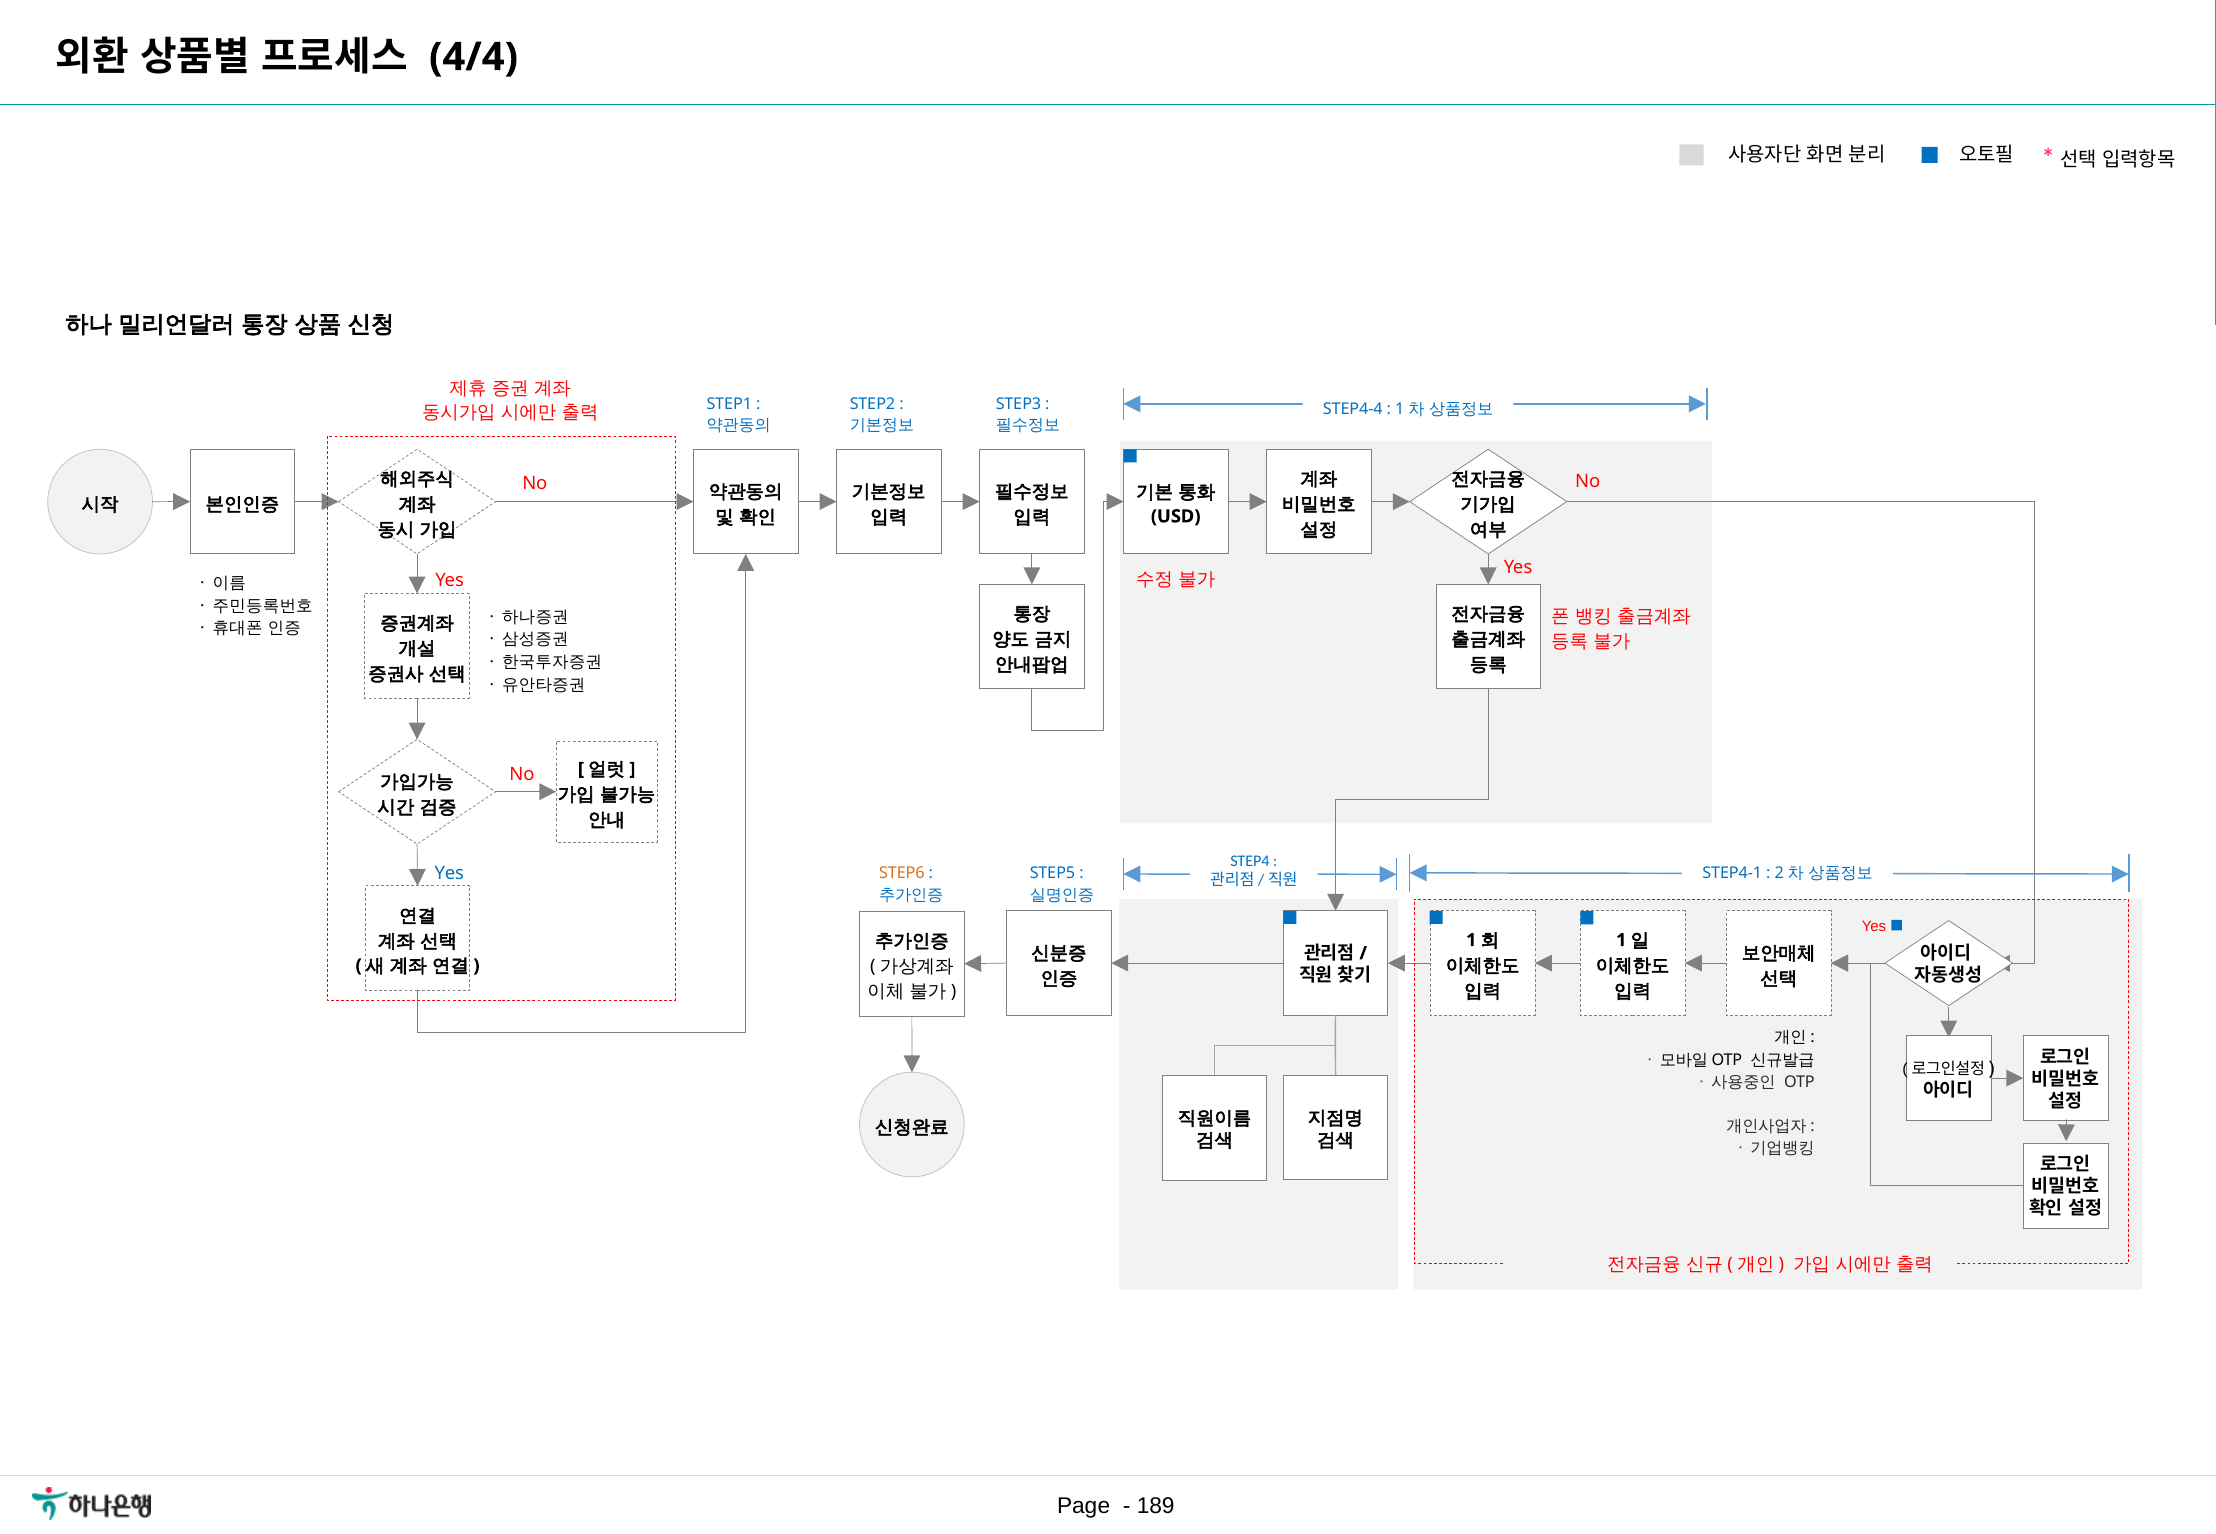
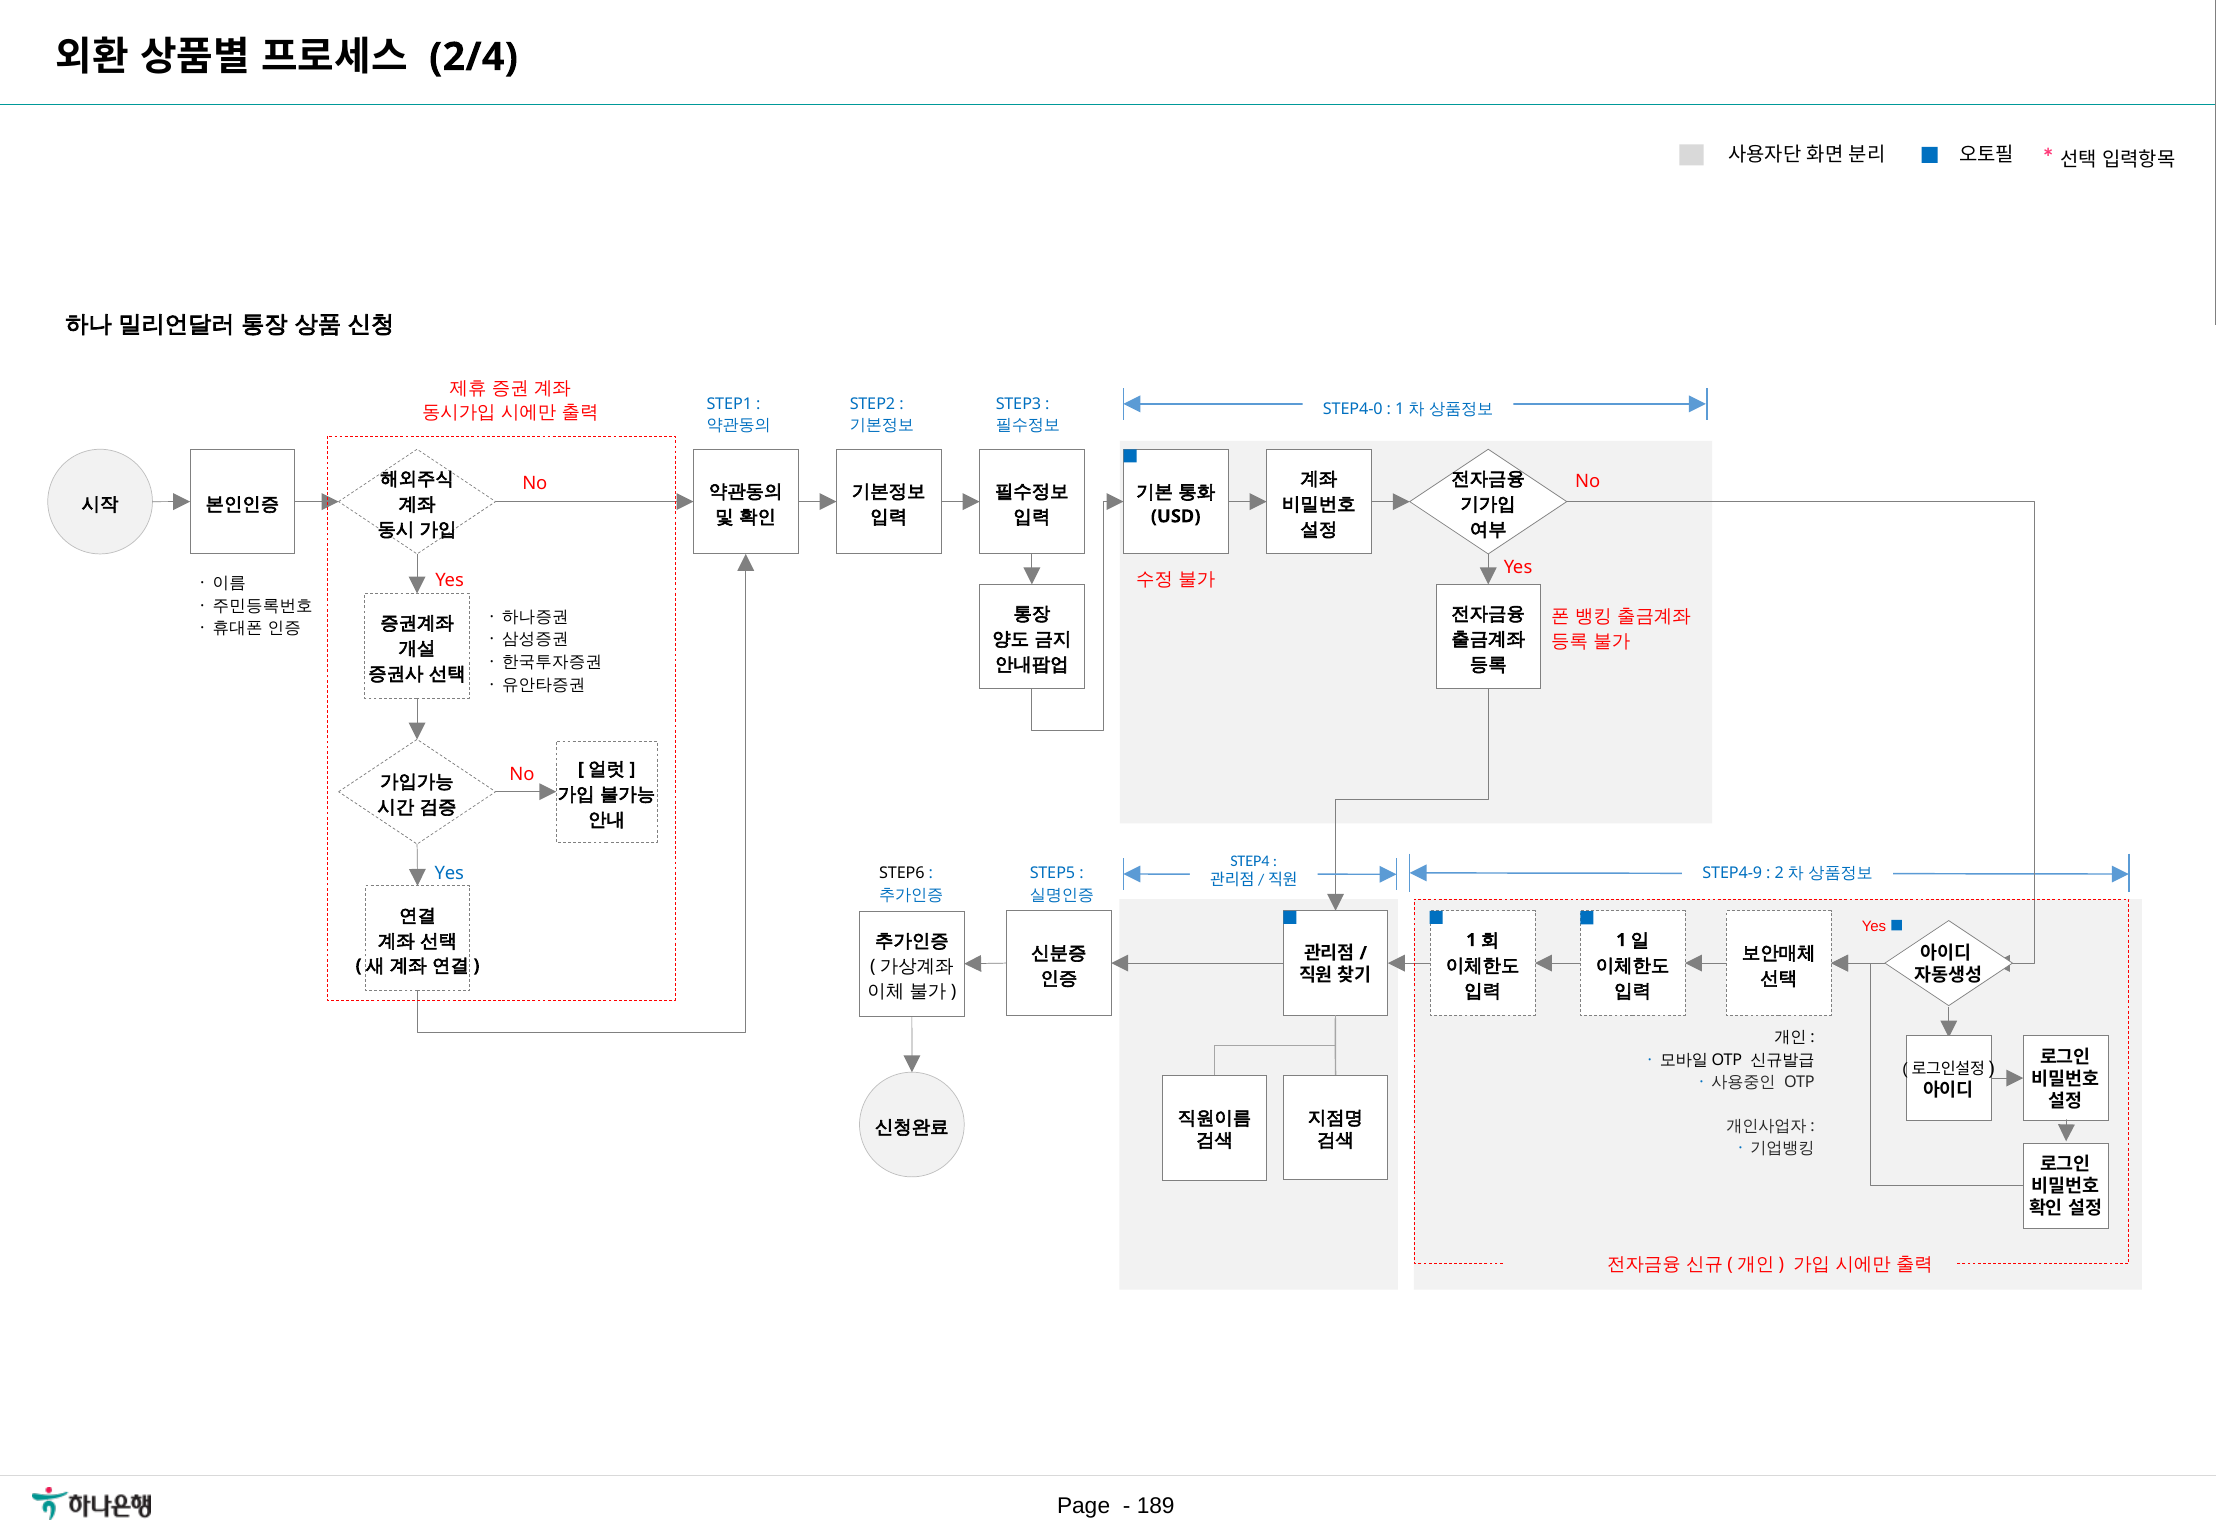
4/4: 4/4 -> 2/4 (474, 57)
STEP4-4: STEP4-4 -> STEP4-0 (1353, 409)
STEP6 colour: orange -> black (902, 874)
STEP4-1: STEP4-1 -> STEP4-9 (1732, 873)
